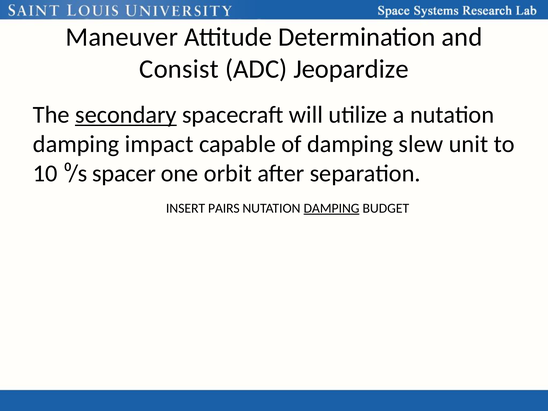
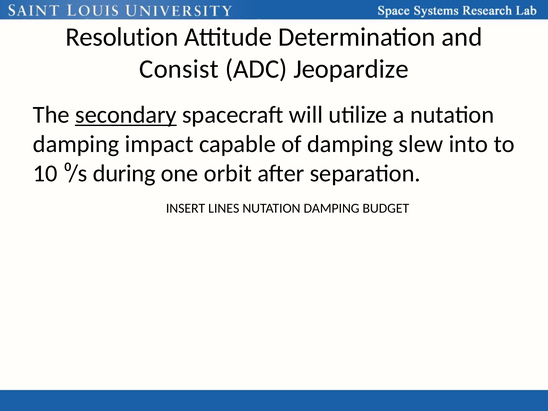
Maneuver: Maneuver -> Resolution (122, 37)
unit: unit -> into (468, 144)
spacer: spacer -> during (124, 173)
PAIRS: PAIRS -> LINES (224, 208)
DAMPING underline: present -> none (332, 208)
